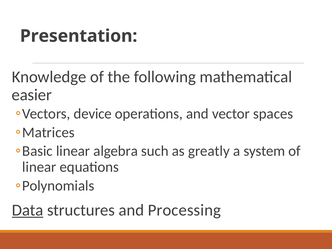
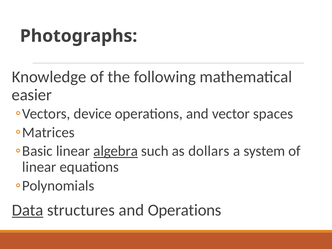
Presentation: Presentation -> Photographs (79, 36)
algebra underline: none -> present (116, 151)
greatly: greatly -> dollars (209, 151)
and Processing: Processing -> Operations (185, 210)
